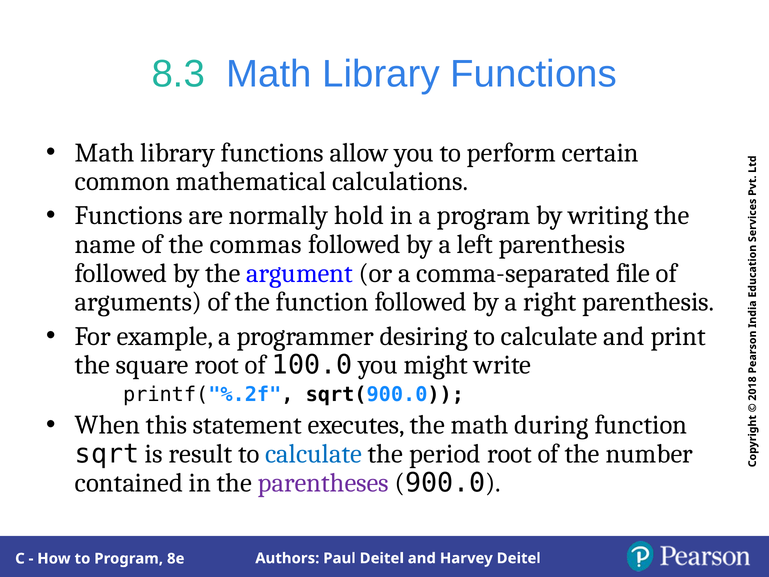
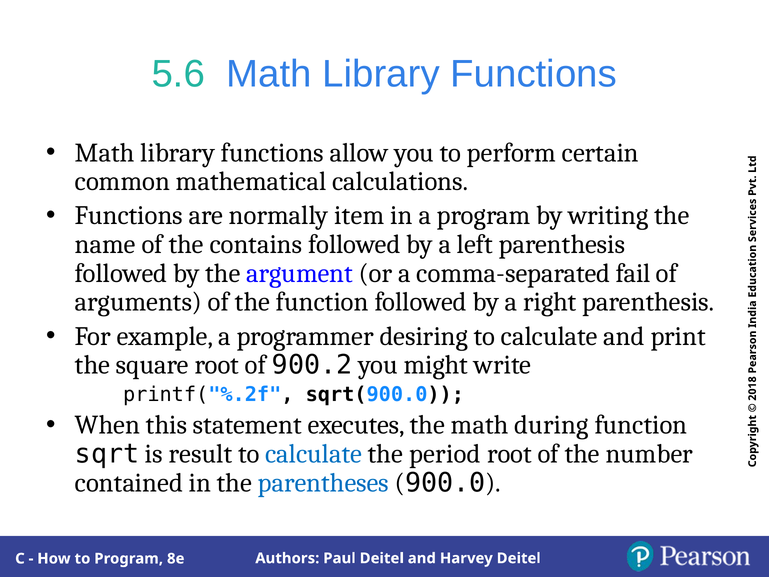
8.3: 8.3 -> 5.6 (178, 74)
hold: hold -> item (359, 216)
commas: commas -> contains (256, 244)
file: file -> fail (633, 273)
100.0: 100.0 -> 900.2 (312, 365)
parentheses colour: purple -> blue (323, 482)
